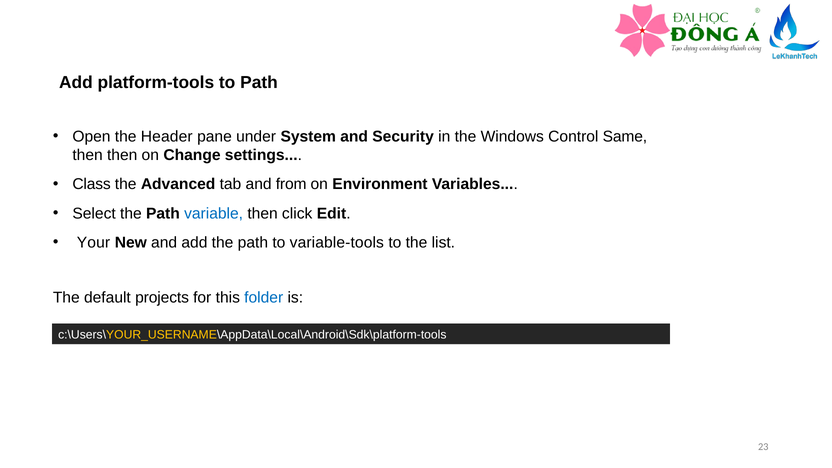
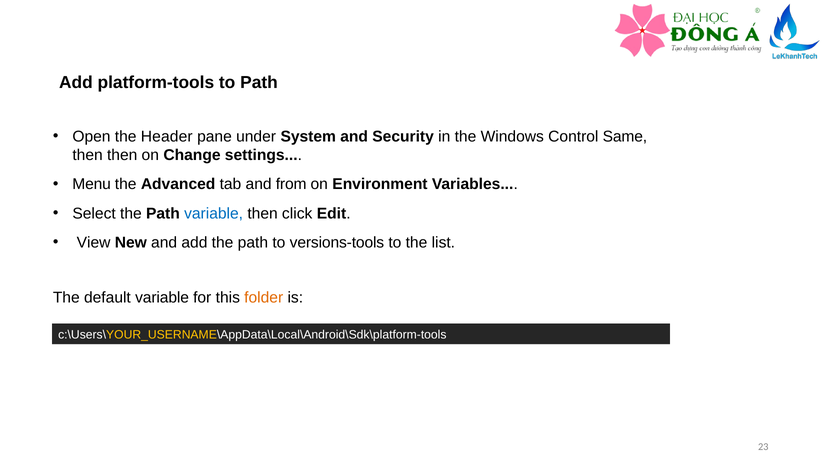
Class: Class -> Menu (92, 184)
Your: Your -> View (94, 243)
variable-tools: variable-tools -> versions-tools (337, 243)
default projects: projects -> variable (162, 298)
folder colour: blue -> orange (264, 298)
